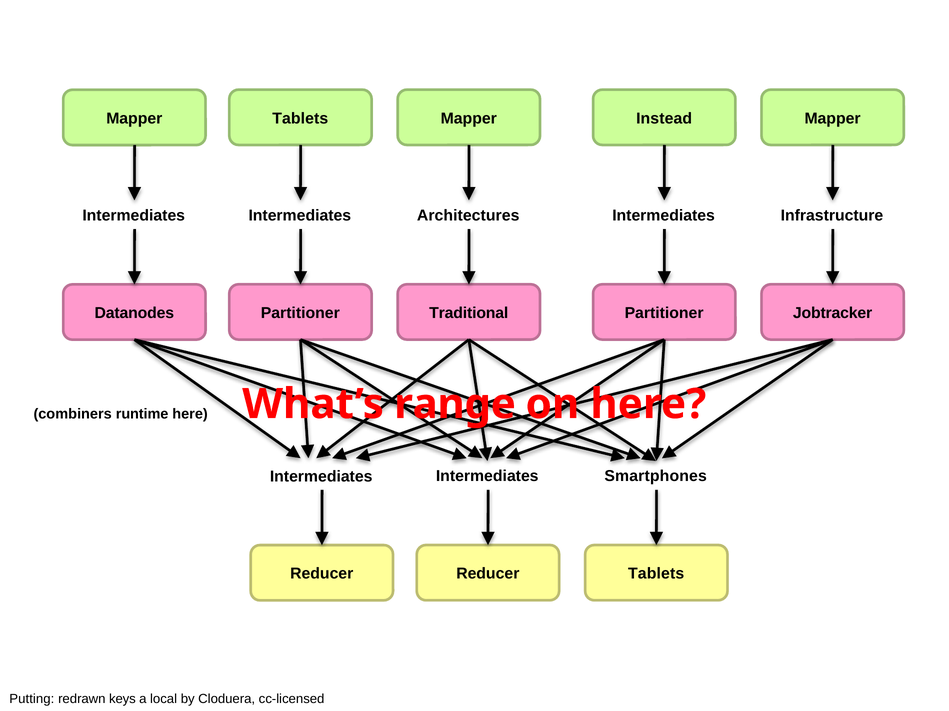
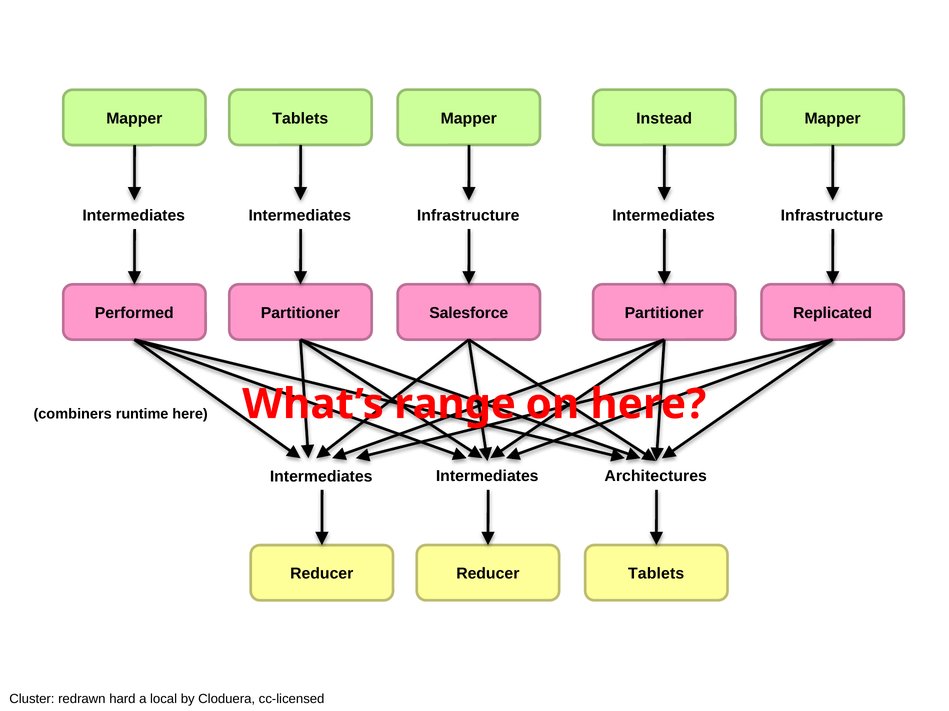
Intermediates Intermediates Architectures: Architectures -> Infrastructure (468, 216)
Datanodes: Datanodes -> Performed (134, 313)
Traditional: Traditional -> Salesforce (469, 313)
Jobtracker: Jobtracker -> Replicated (833, 313)
Smartphones: Smartphones -> Architectures (656, 477)
Putting: Putting -> Cluster (32, 700)
keys: keys -> hard (122, 700)
